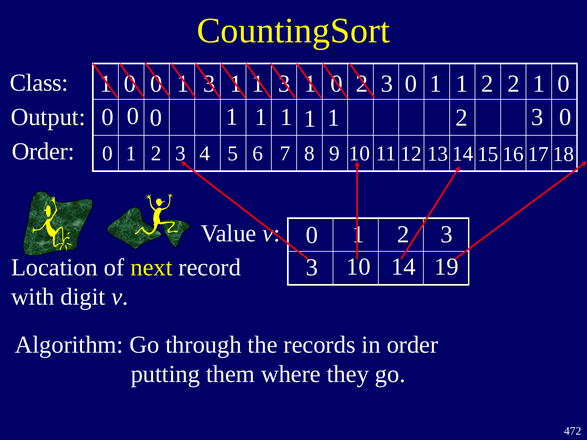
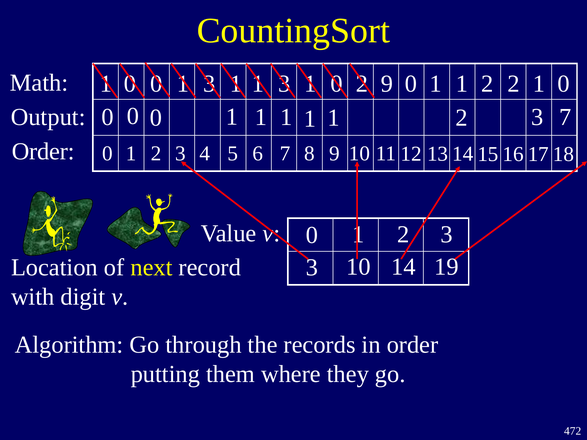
Class: Class -> Math (39, 83)
2 3: 3 -> 9 (387, 84)
1 3 0: 0 -> 7 (565, 117)
